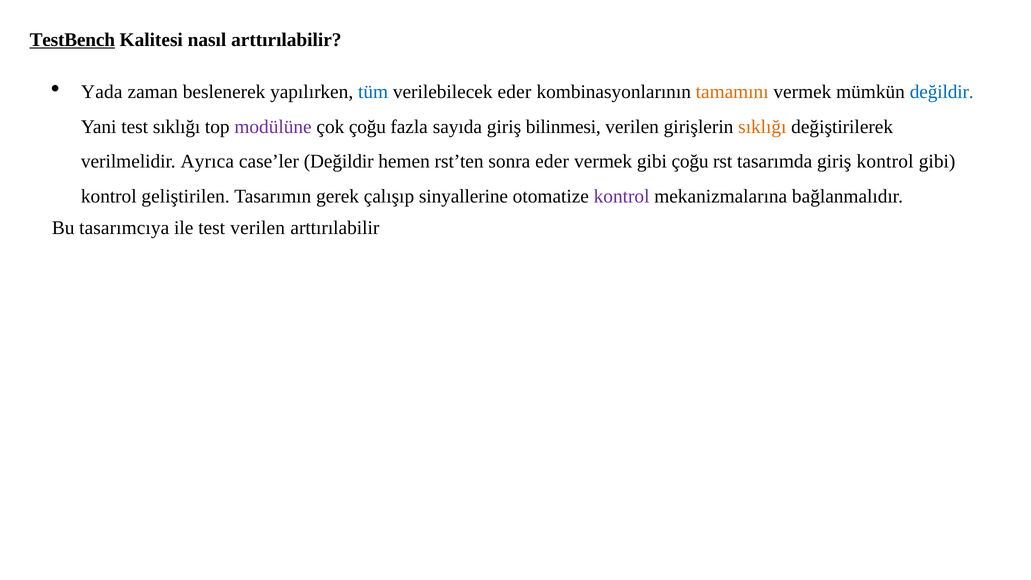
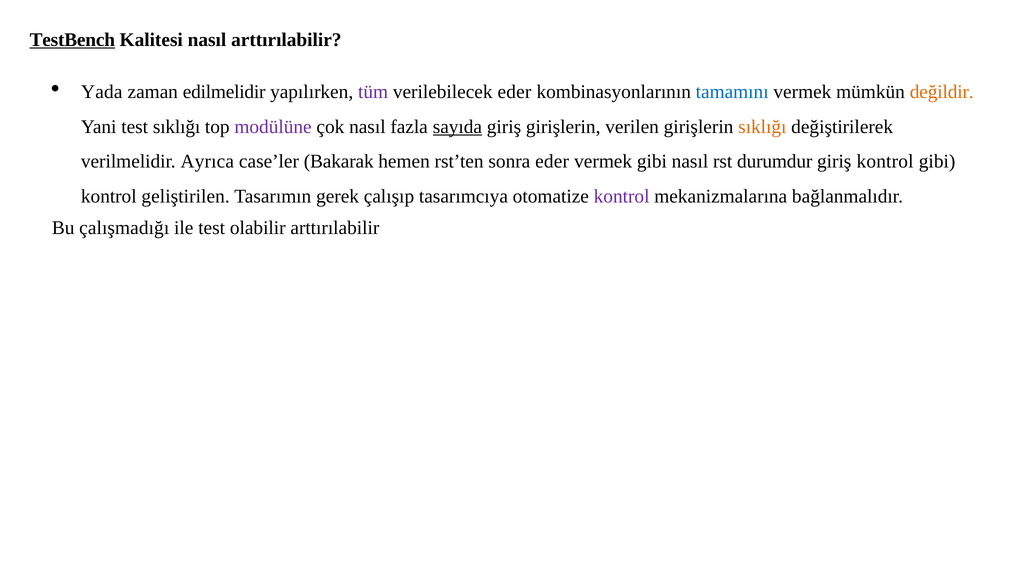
beslenerek: beslenerek -> edilmelidir (224, 92)
tüm colour: blue -> purple (373, 92)
tamamını colour: orange -> blue (732, 92)
değildir colour: blue -> orange (942, 92)
çok çoğu: çoğu -> nasıl (367, 127)
sayıda underline: none -> present (457, 127)
giriş bilinmesi: bilinmesi -> girişlerin (563, 127)
case’ler Değildir: Değildir -> Bakarak (339, 161)
gibi çoğu: çoğu -> nasıl (690, 161)
tasarımda: tasarımda -> durumdur (775, 161)
sinyallerine: sinyallerine -> tasarımcıya (463, 196)
tasarımcıya: tasarımcıya -> çalışmadığı (124, 228)
test verilen: verilen -> olabilir (258, 228)
